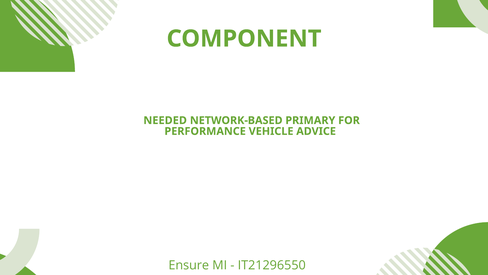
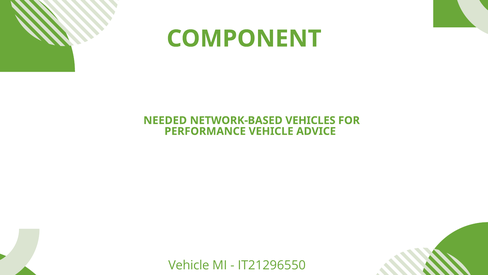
PRIMARY: PRIMARY -> VEHICLES (310, 120)
Ensure: Ensure -> Vehicle (189, 265)
